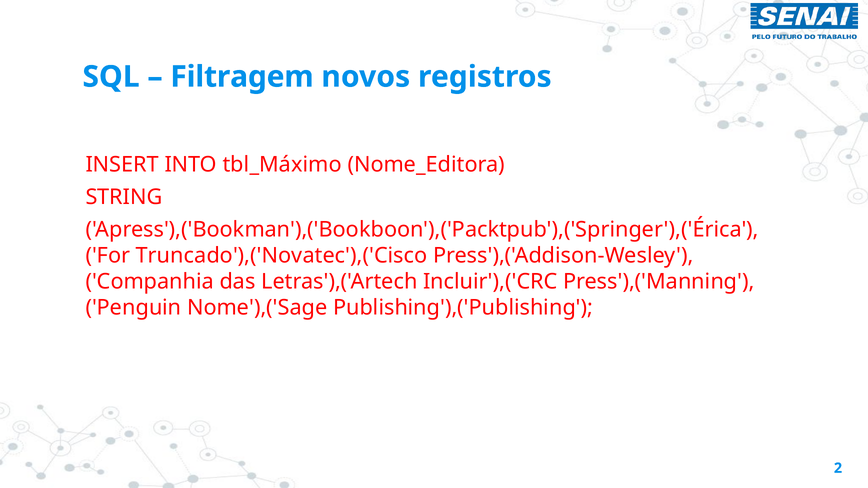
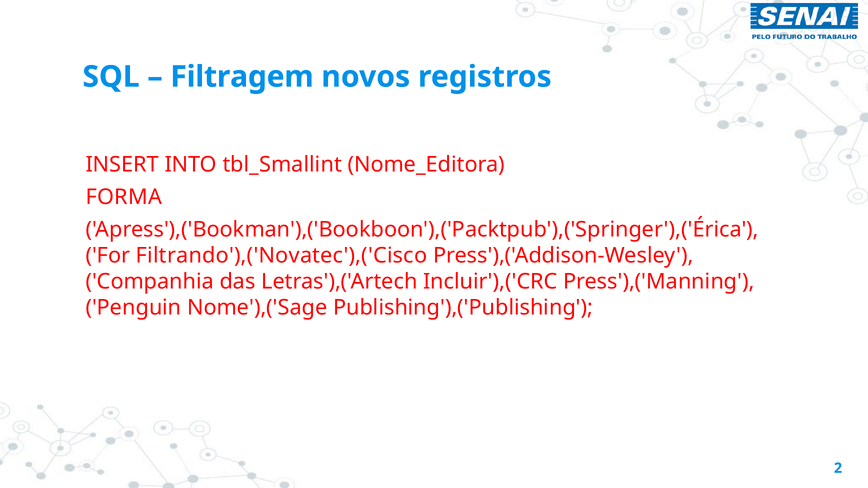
tbl_Máximo: tbl_Máximo -> tbl_Smallint (282, 165)
STRING: STRING -> FORMA (124, 197)
Truncado'),('Novatec'),('Cisco: Truncado'),('Novatec'),('Cisco -> Filtrando'),('Novatec'),('Cisco (282, 256)
